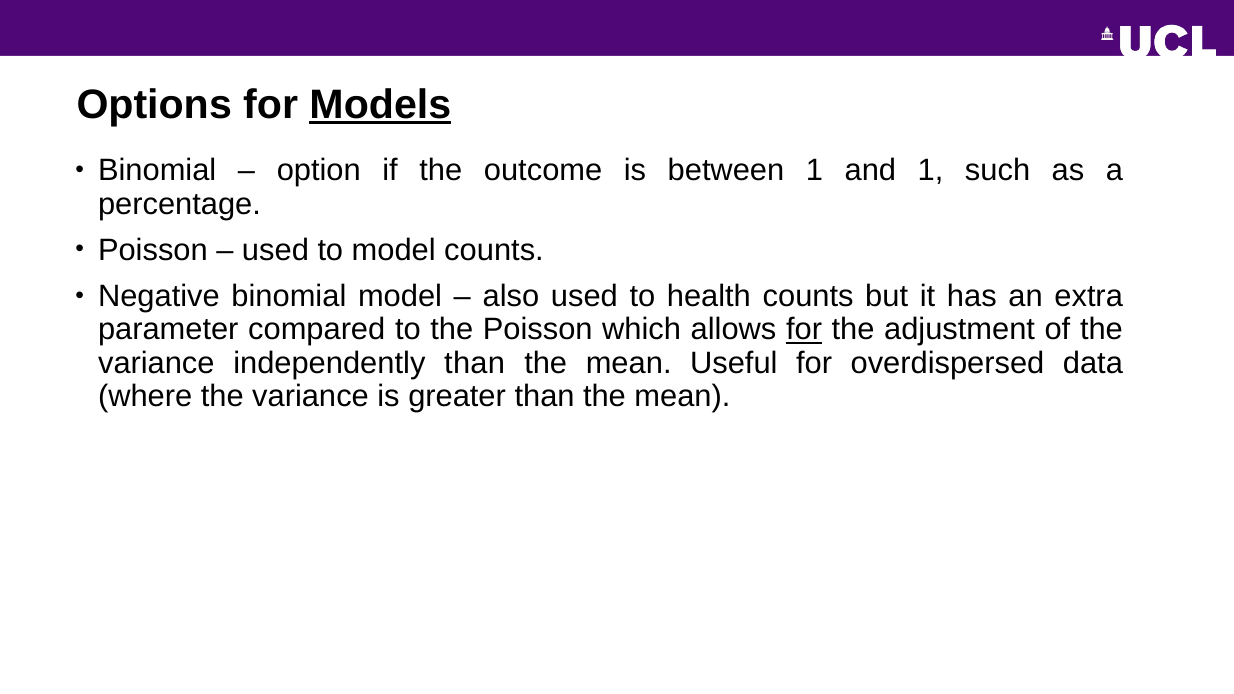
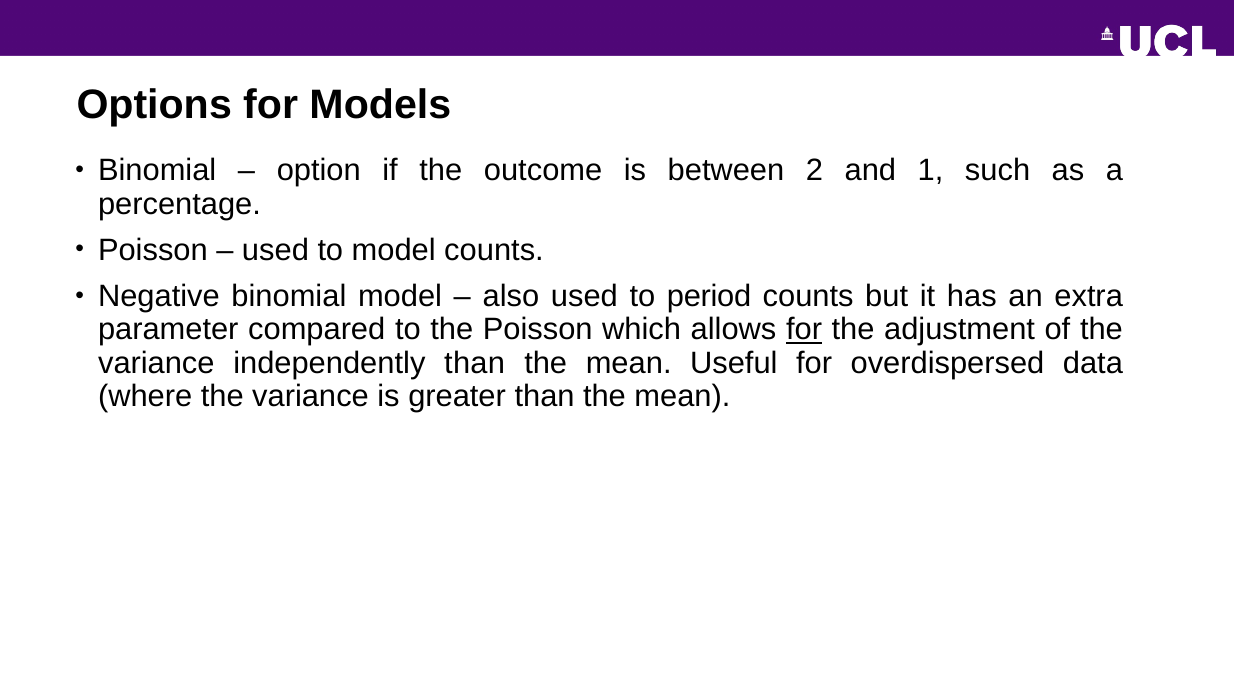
Models underline: present -> none (380, 105)
between 1: 1 -> 2 (814, 171)
health: health -> period (709, 296)
